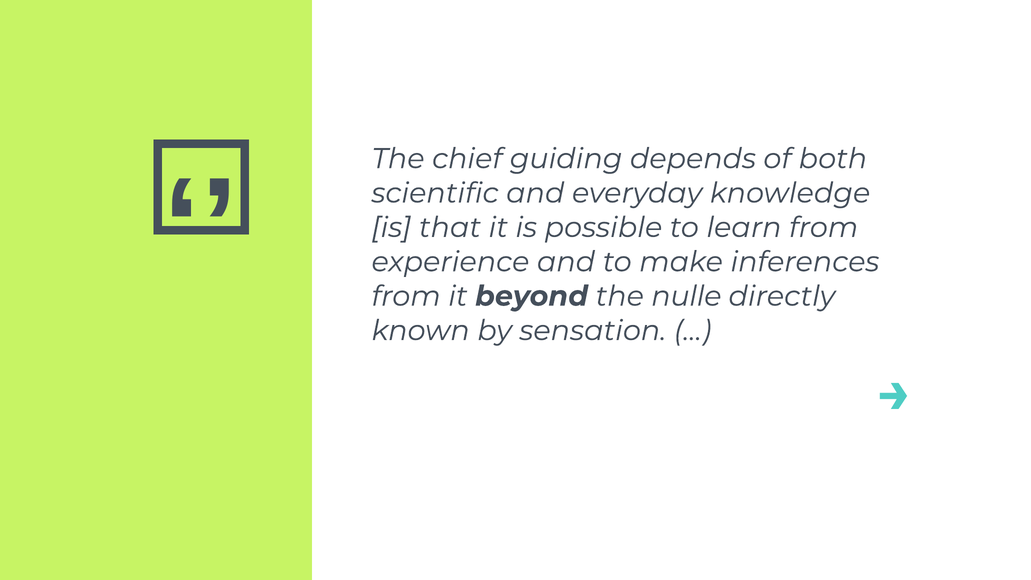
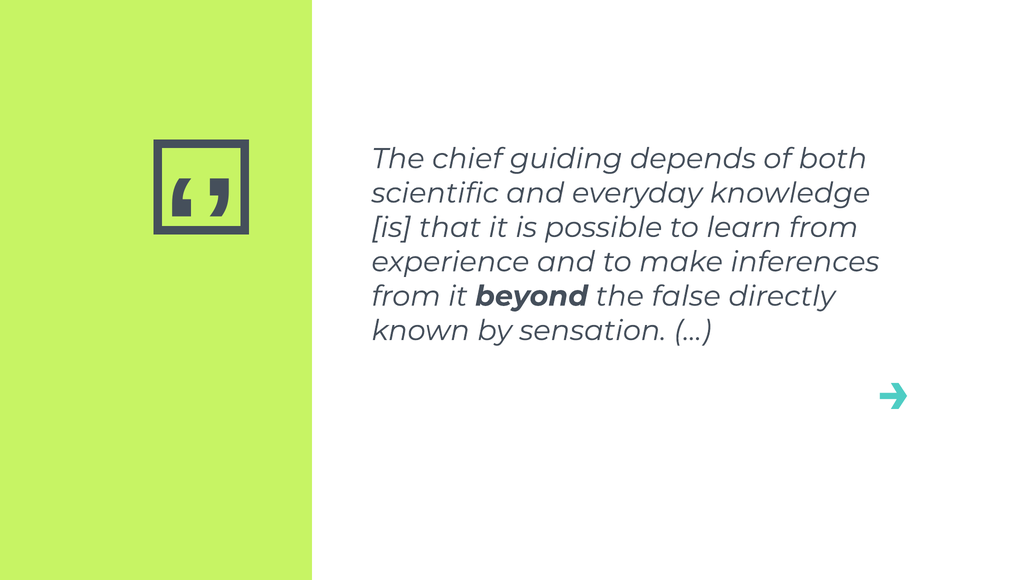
nulle: nulle -> false (686, 296)
